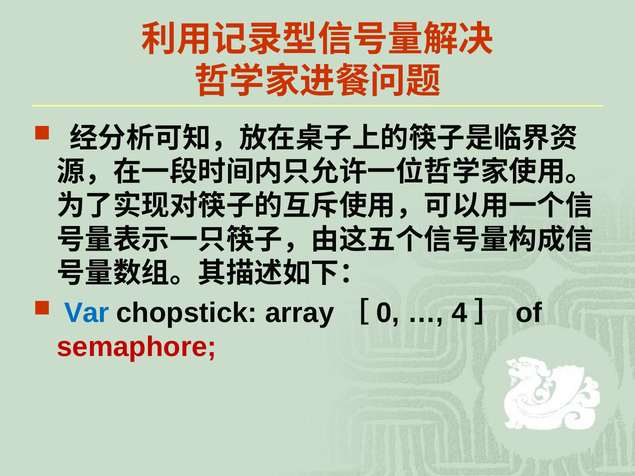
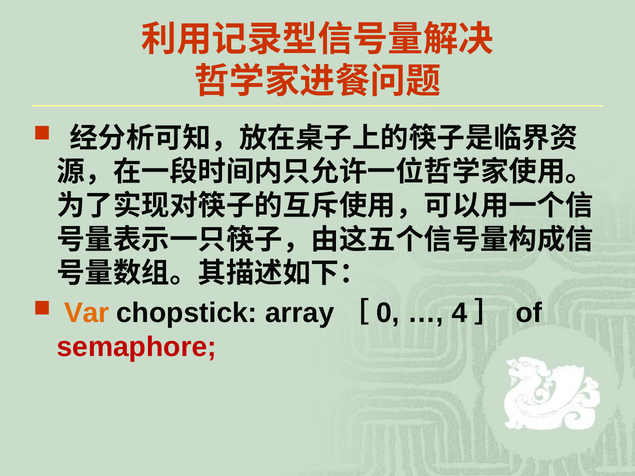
Var colour: blue -> orange (87, 313)
